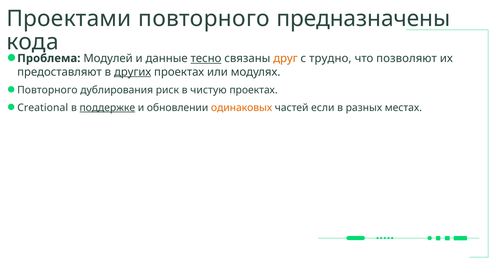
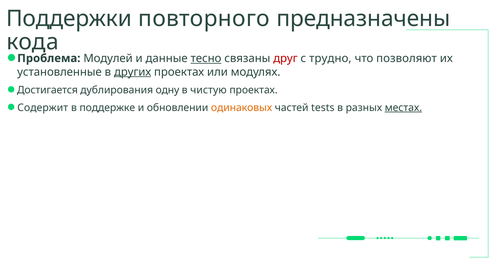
Проектами: Проектами -> Поддержки (69, 19)
друг colour: orange -> red (285, 58)
предоставляют: предоставляют -> установленные (59, 72)
Повторного: Повторного -> Достигается (47, 90)
риск: риск -> одну (167, 90)
Creational: Creational -> Содержит (43, 108)
поддержке underline: present -> none (107, 108)
если: если -> tests (323, 108)
местах underline: none -> present (403, 108)
